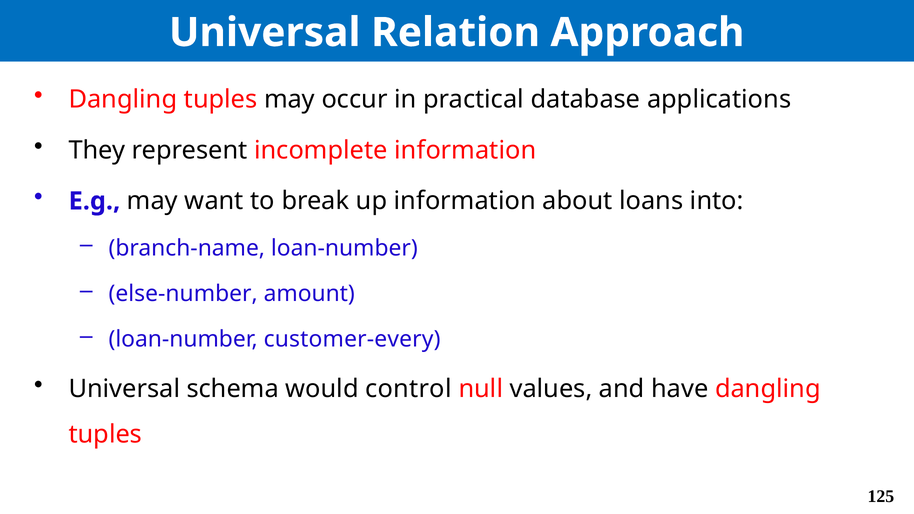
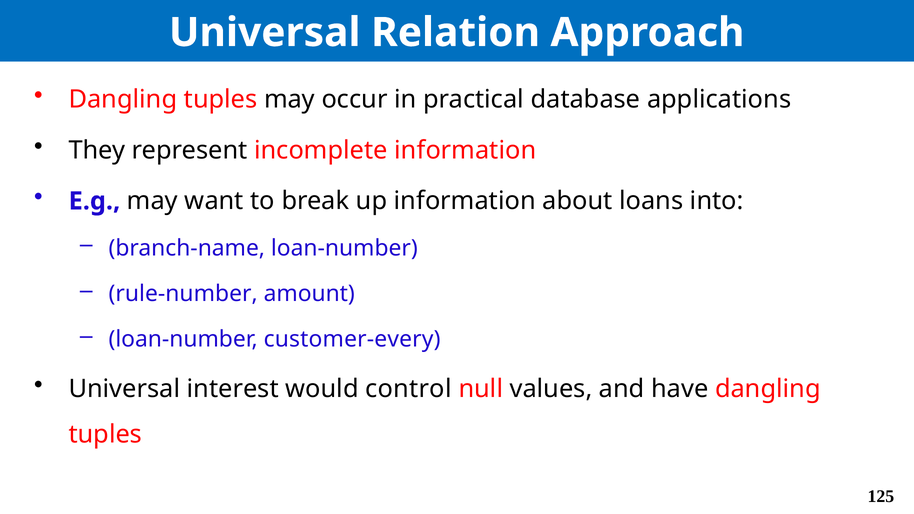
else-number: else-number -> rule-number (183, 294)
schema: schema -> interest (233, 389)
